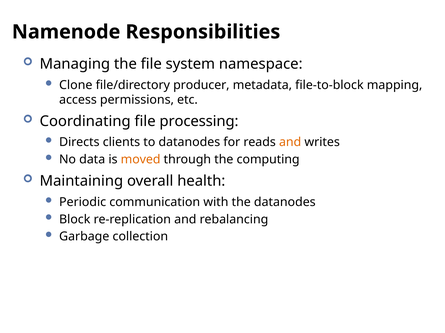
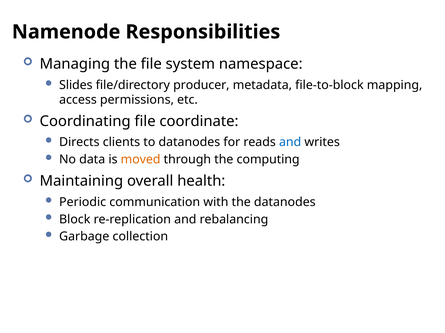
Clone: Clone -> Slides (76, 85)
processing: processing -> coordinate (199, 121)
and colour: orange -> blue (290, 143)
